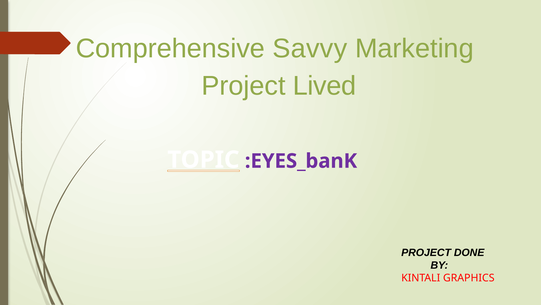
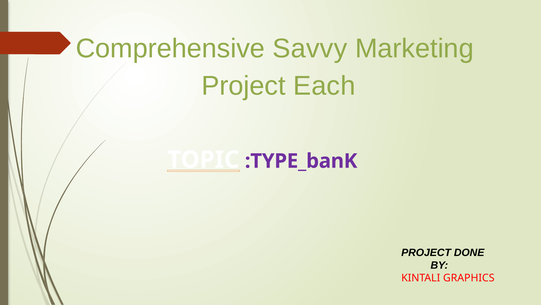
Lived: Lived -> Each (324, 86)
:EYES_banK: :EYES_banK -> :TYPE_banK (301, 161)
